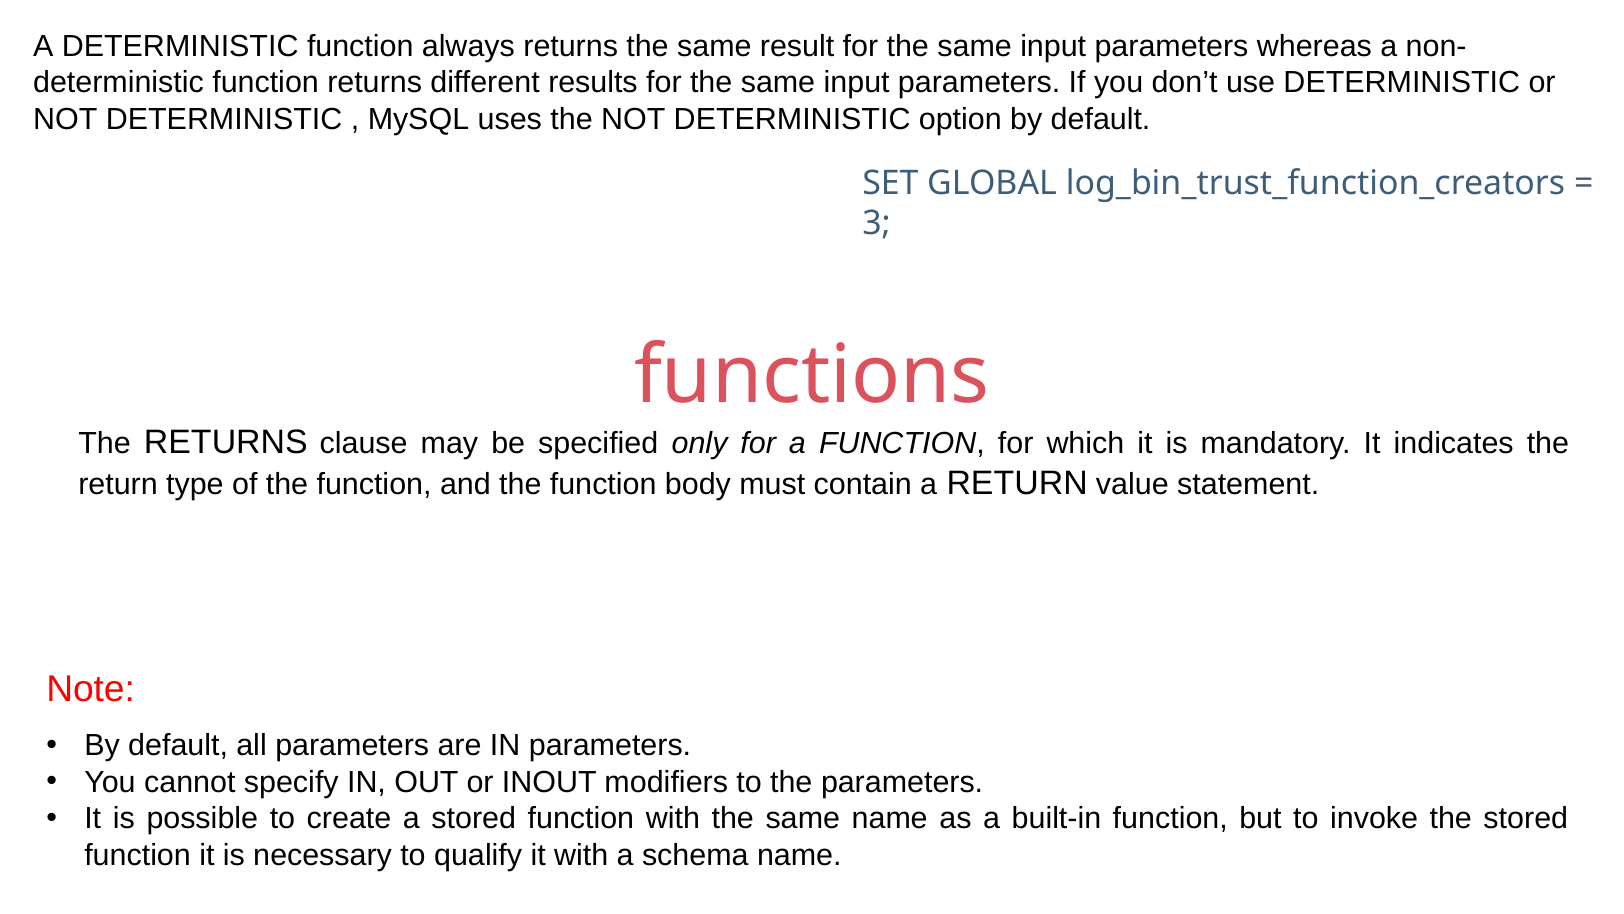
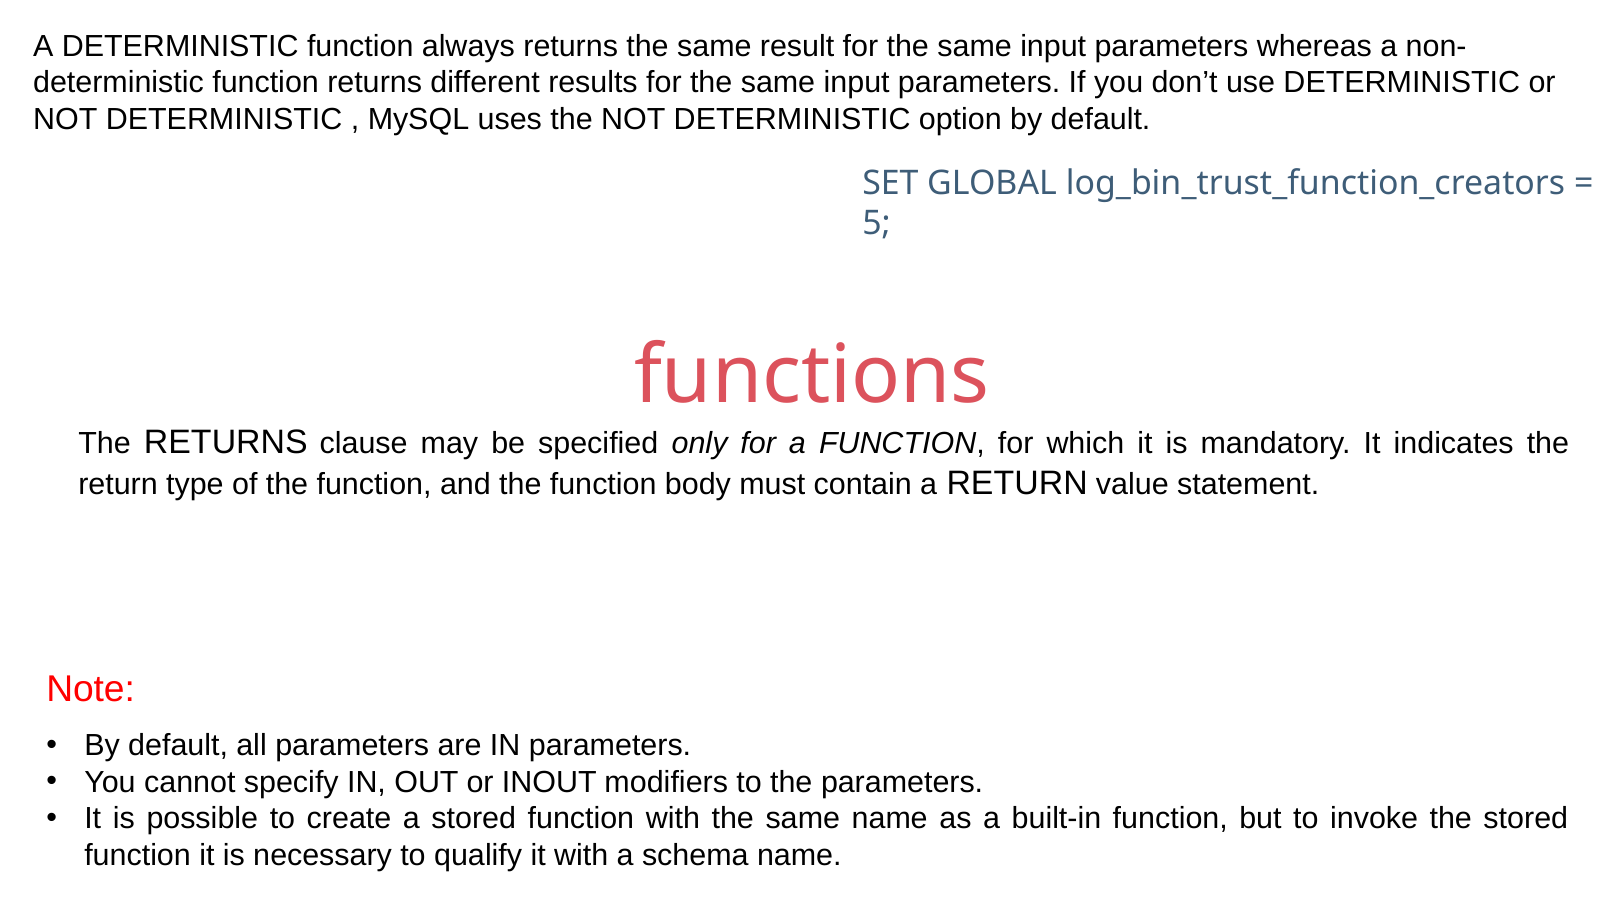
3: 3 -> 5 (876, 224)
